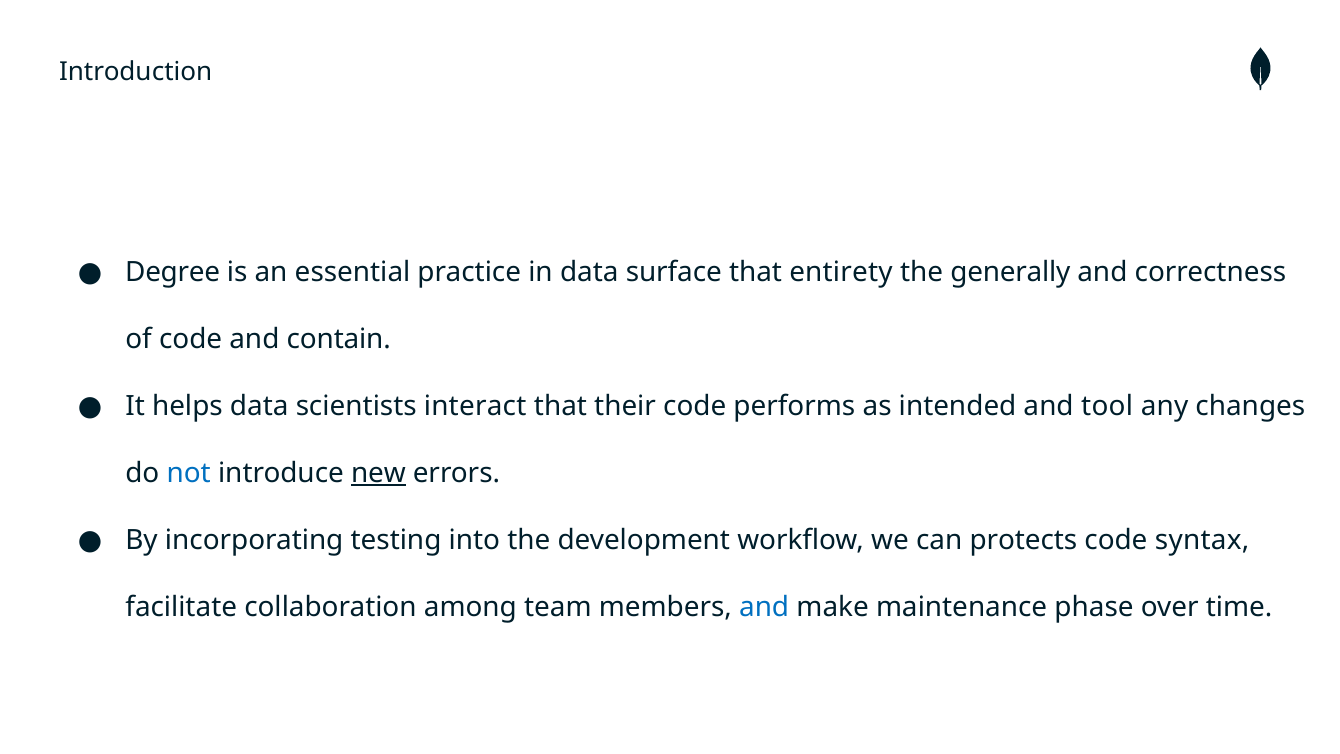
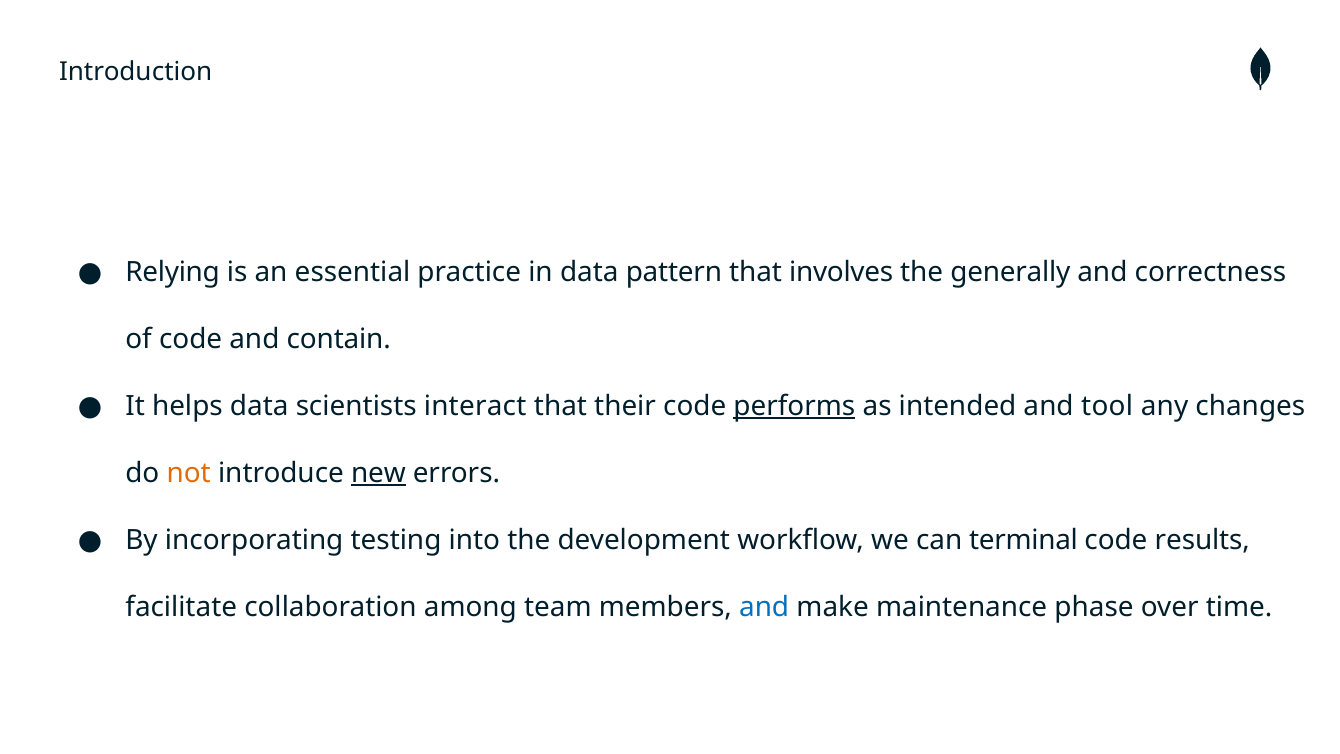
Degree: Degree -> Relying (173, 272)
surface: surface -> pattern (674, 272)
entirety: entirety -> involves (841, 272)
performs underline: none -> present (794, 406)
not colour: blue -> orange (189, 473)
protects: protects -> terminal (1024, 540)
syntax: syntax -> results (1202, 540)
